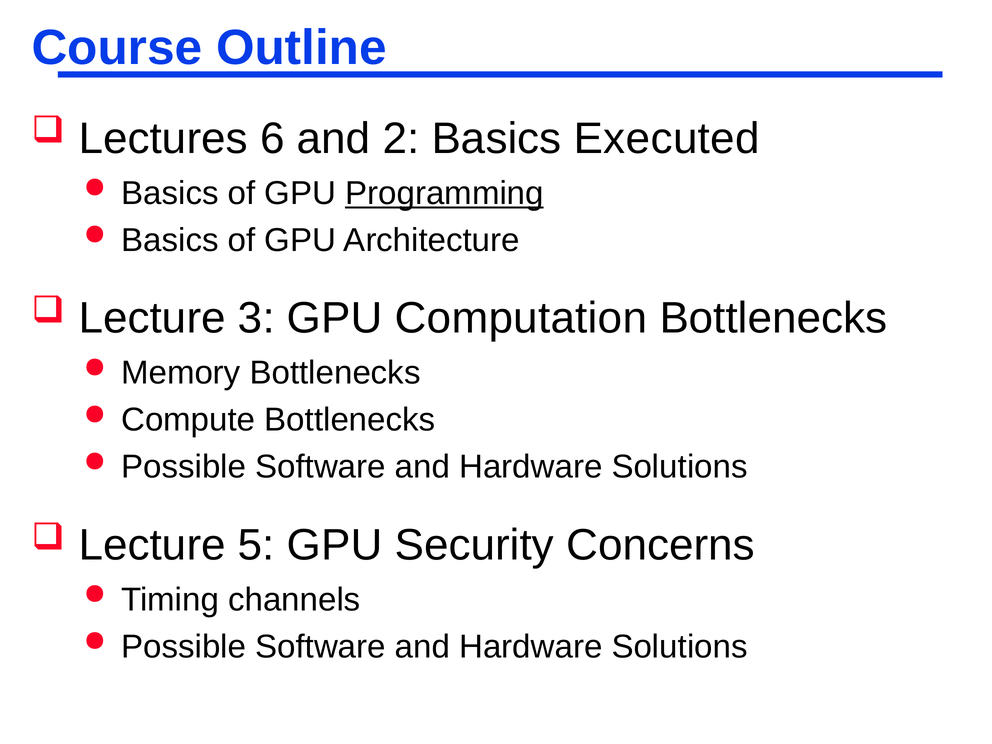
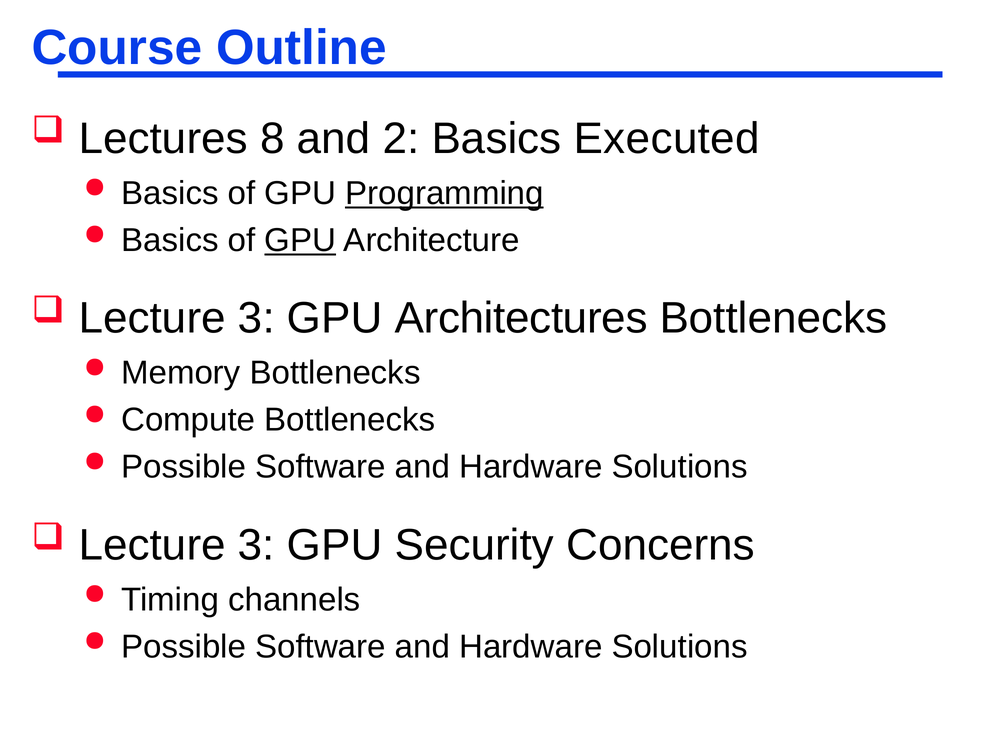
6: 6 -> 8 (272, 139)
GPU underline: none -> present (300, 240)
Computation: Computation -> Architectures (521, 318)
5: 5 -> 3 (256, 545)
